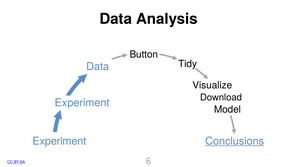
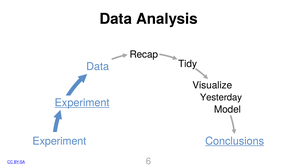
Button: Button -> Recap (144, 54)
Download: Download -> Yesterday (221, 97)
Experiment underline: none -> present (82, 103)
